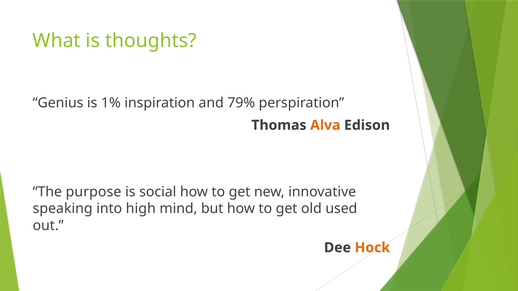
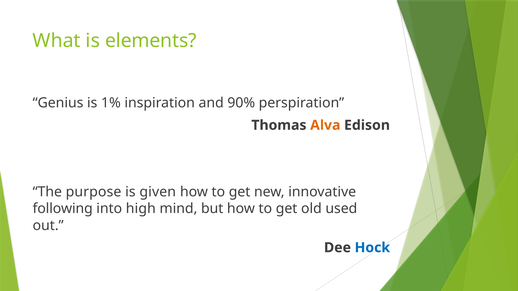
thoughts: thoughts -> elements (151, 41)
79%: 79% -> 90% (241, 103)
social: social -> given (158, 192)
speaking: speaking -> following (63, 209)
Hock colour: orange -> blue (372, 248)
